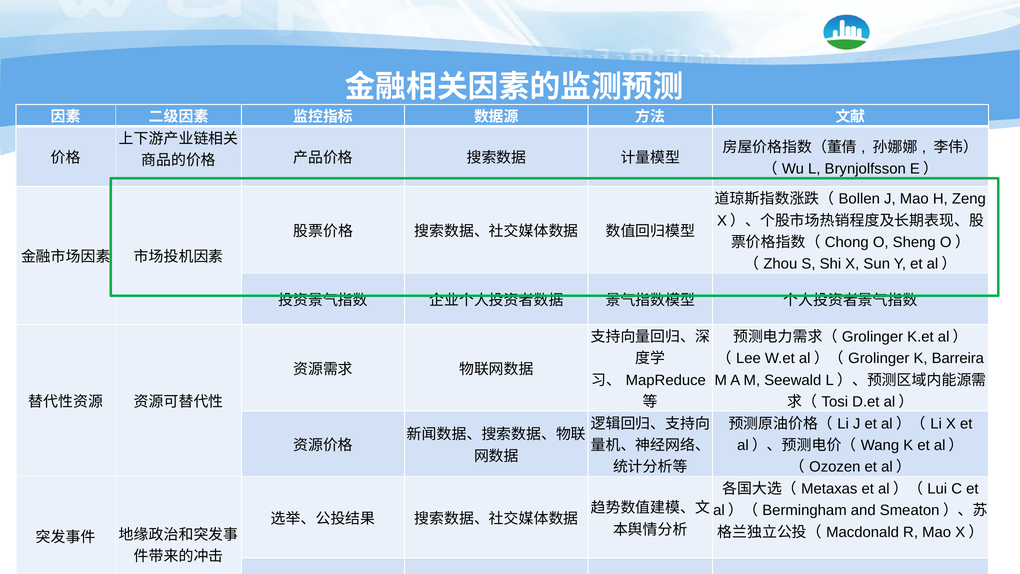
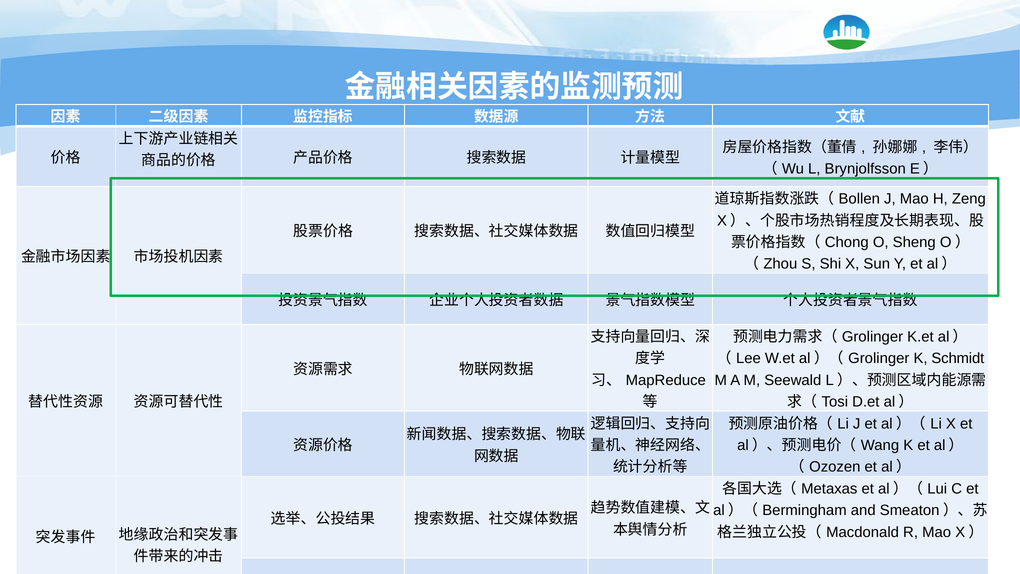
Barreira: Barreira -> Schmidt (958, 358)
